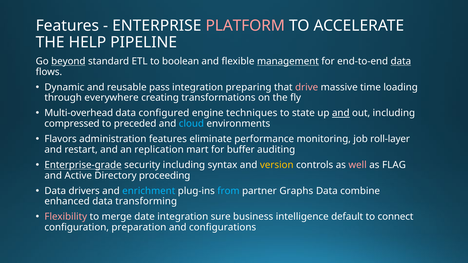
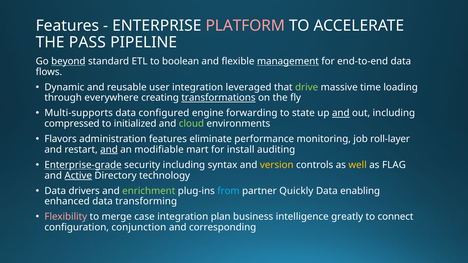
HELP: HELP -> PASS (87, 43)
data underline: present -> none (401, 61)
pass: pass -> user (159, 87)
preparing: preparing -> leveraged (249, 87)
drive colour: pink -> light green (307, 87)
transformations underline: none -> present (218, 98)
Multi-overhead: Multi-overhead -> Multi-supports (79, 113)
techniques: techniques -> forwarding (252, 113)
preceded: preceded -> initialized (135, 124)
cloud colour: light blue -> light green (191, 124)
and underline: none -> present (109, 150)
replication: replication -> modifiable (159, 150)
buffer: buffer -> install (241, 150)
well colour: pink -> yellow (358, 165)
Active underline: none -> present (78, 176)
proceeding: proceeding -> technology (165, 176)
enrichment colour: light blue -> light green (149, 191)
Graphs: Graphs -> Quickly (296, 191)
combine: combine -> enabling (360, 191)
date: date -> case (144, 217)
sure: sure -> plan (221, 217)
default: default -> greatly (347, 217)
preparation: preparation -> conjunction (139, 227)
configurations: configurations -> corresponding (223, 227)
